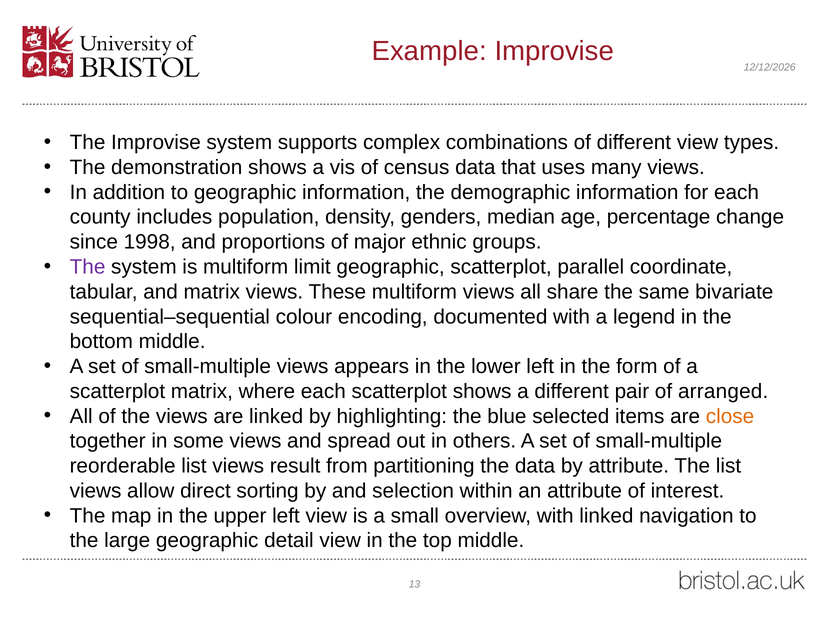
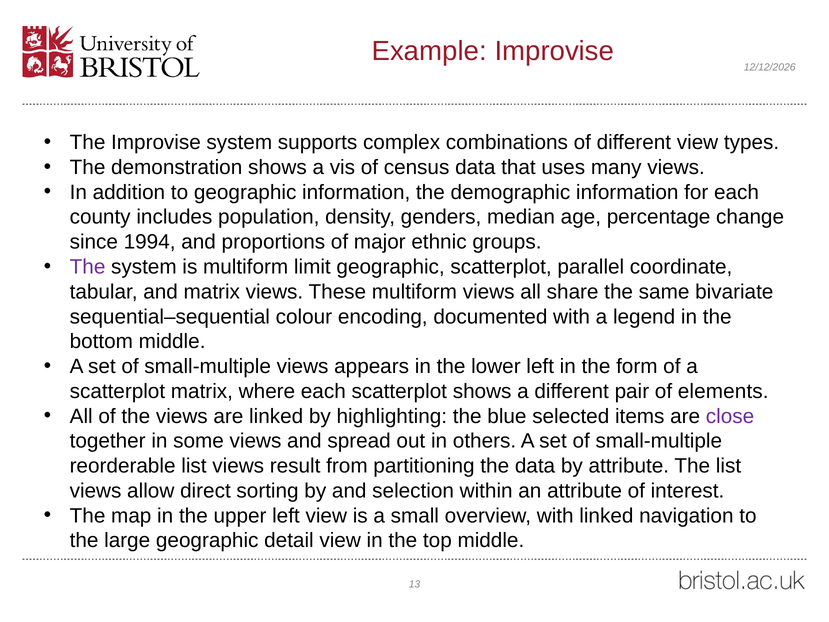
1998: 1998 -> 1994 (150, 242)
arranged: arranged -> elements (723, 391)
close colour: orange -> purple (730, 416)
